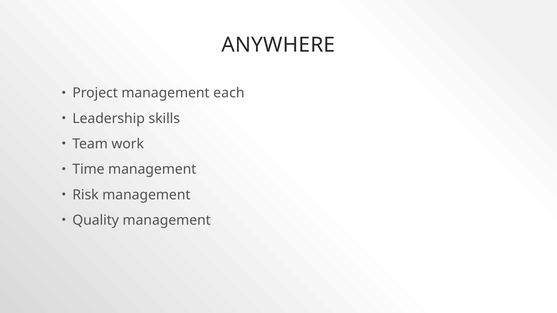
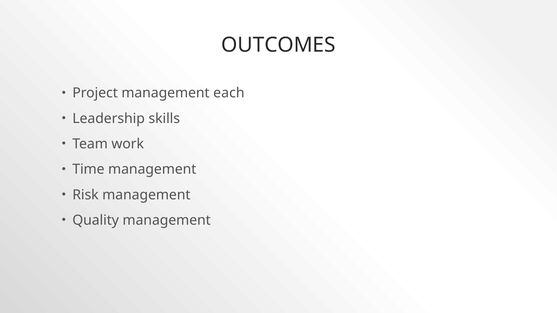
ANYWHERE: ANYWHERE -> OUTCOMES (278, 45)
